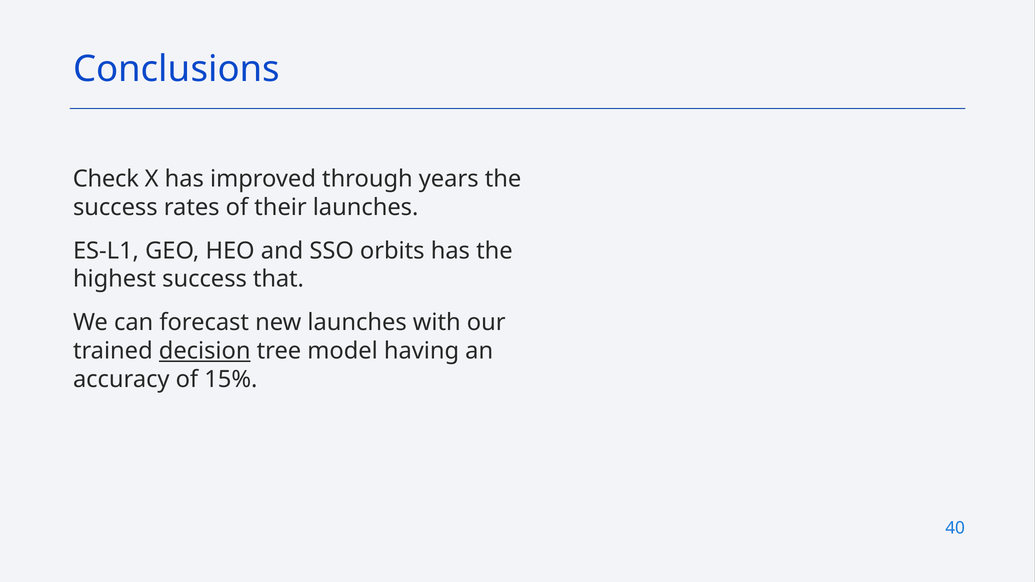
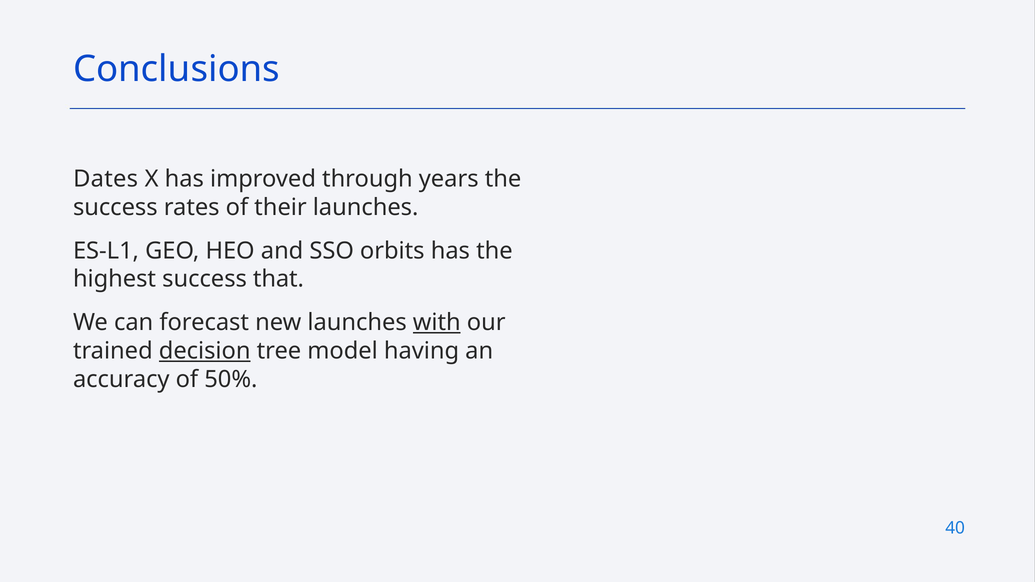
Check: Check -> Dates (106, 179)
with underline: none -> present (437, 323)
15%: 15% -> 50% (231, 380)
